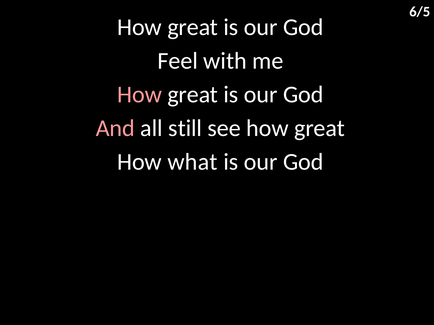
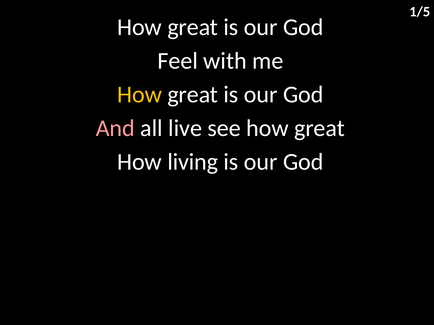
6/5: 6/5 -> 1/5 (420, 12)
How colour: pink -> yellow (140, 95)
still: still -> live (185, 129)
what: what -> living (193, 162)
